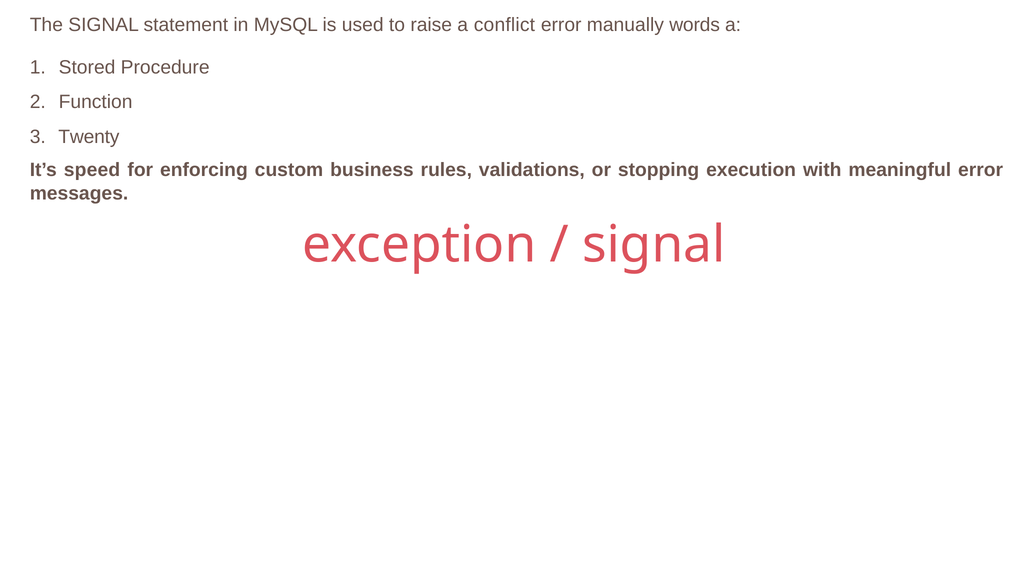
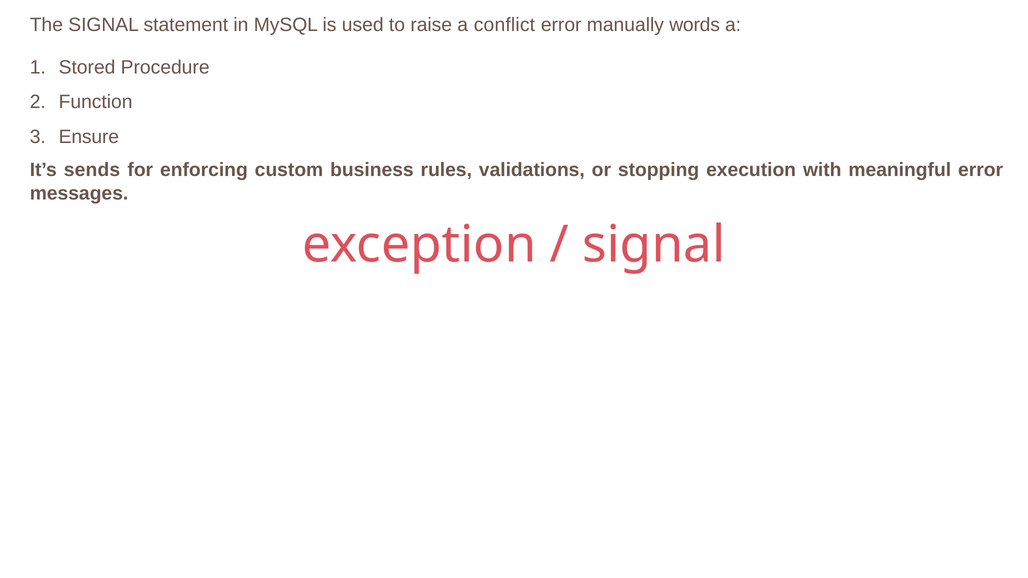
Twenty: Twenty -> Ensure (89, 137)
speed: speed -> sends (92, 170)
